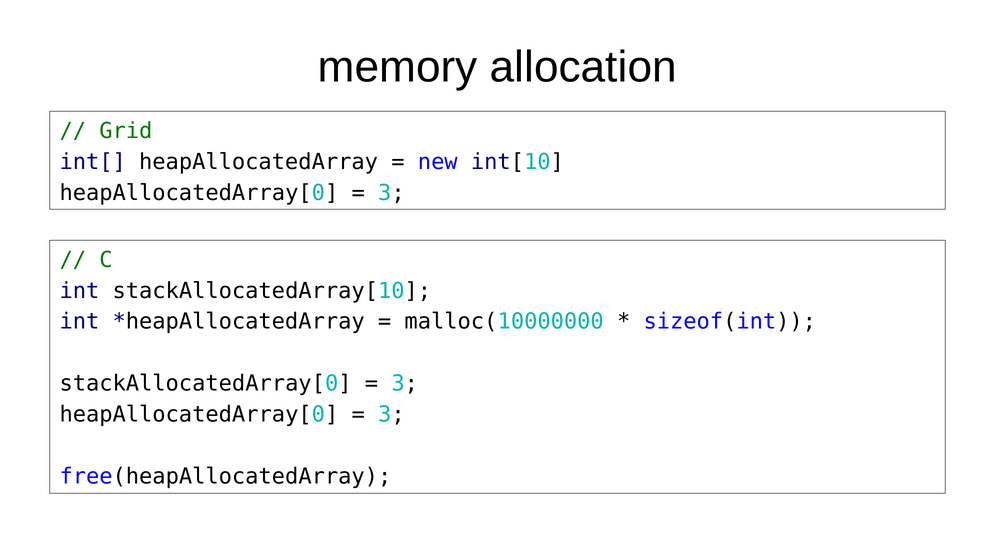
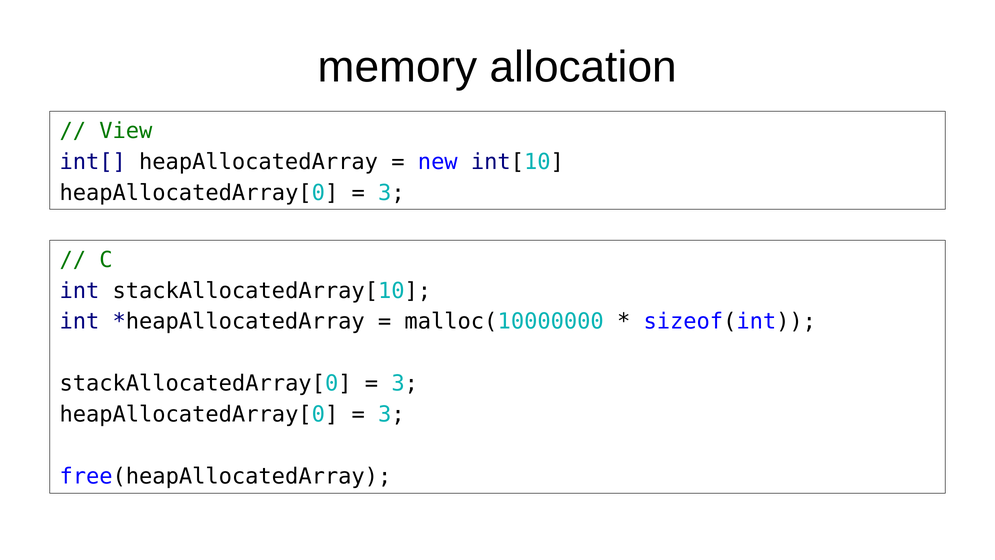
Grid: Grid -> View (126, 131)
